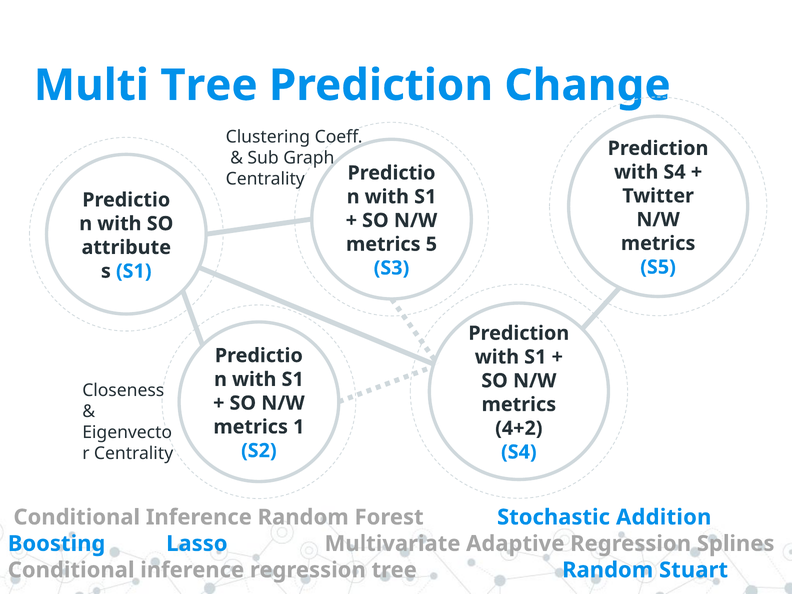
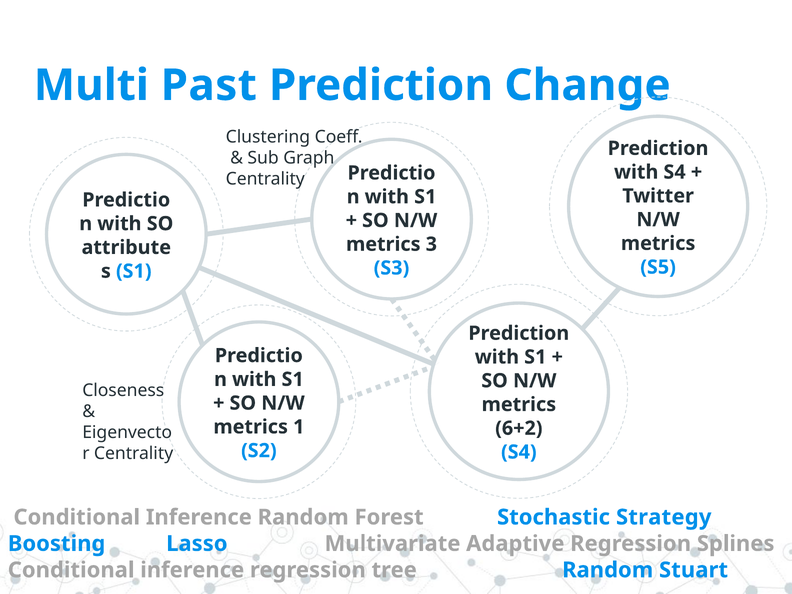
Multi Tree: Tree -> Past (209, 85)
5: 5 -> 3 (431, 244)
4+2: 4+2 -> 6+2 (519, 428)
Addition: Addition -> Strategy (664, 517)
